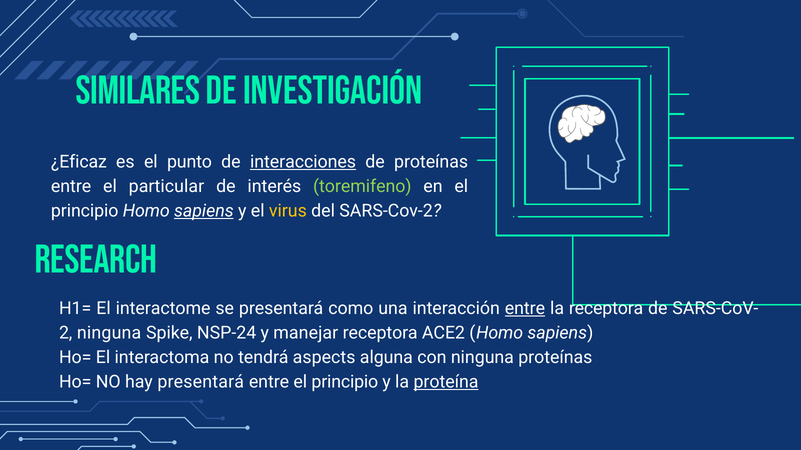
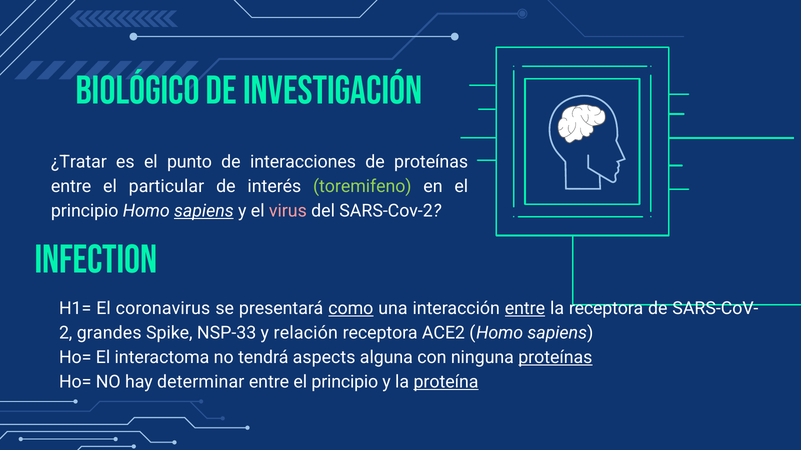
SIMILARES: SIMILARES -> BIOLÓGICO (138, 91)
¿Eficaz: ¿Eficaz -> ¿Tratar (79, 162)
interacciones underline: present -> none (303, 162)
virus colour: yellow -> pink (288, 211)
RESEARCH: RESEARCH -> INFECTION (96, 260)
interactome: interactome -> coronavirus (163, 309)
como underline: none -> present (351, 309)
ninguna: ninguna -> grandes (109, 333)
NSP-24: NSP-24 -> NSP-33 (227, 333)
manejar: manejar -> relación (306, 333)
proteínas underline: none -> present (555, 358)
hay presentará: presentará -> determinar (201, 382)
